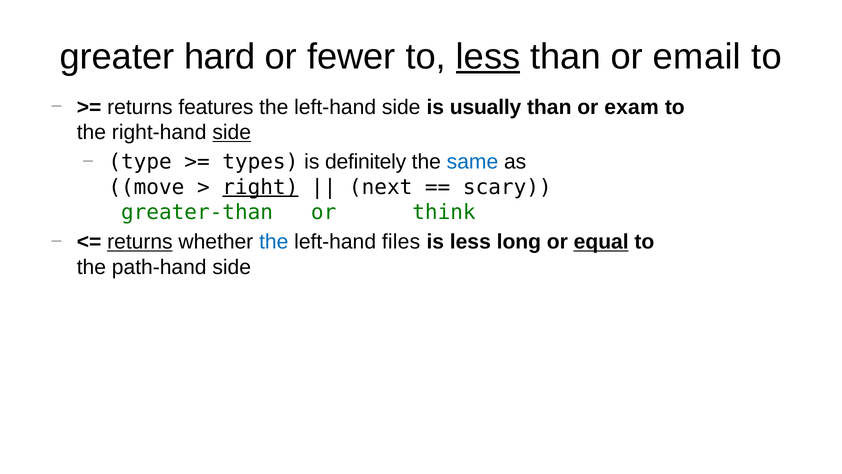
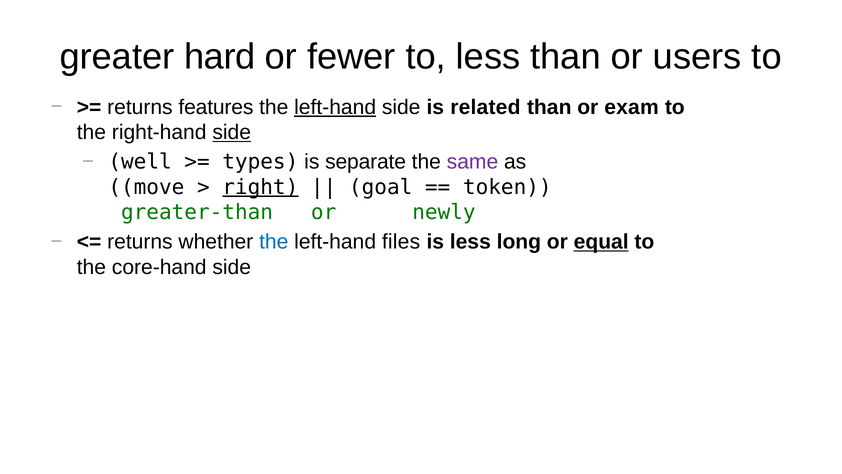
less underline: present -> none (488, 57)
email: email -> users (697, 57)
left-hand underline: none -> present (335, 107)
usually: usually -> related (485, 107)
type: type -> well (140, 162)
definitely: definitely -> separate (366, 162)
same colour: blue -> purple (472, 162)
next: next -> goal (381, 187)
scary: scary -> token (507, 187)
think: think -> newly (444, 212)
returns underline: present -> none (140, 242)
path-hand: path-hand -> core-hand (159, 267)
